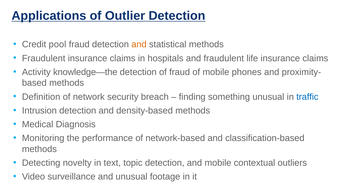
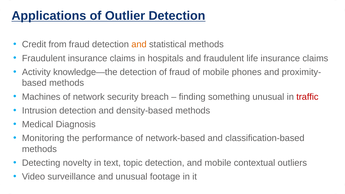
pool: pool -> from (58, 44)
Definition: Definition -> Machines (41, 97)
traffic colour: blue -> red (307, 97)
